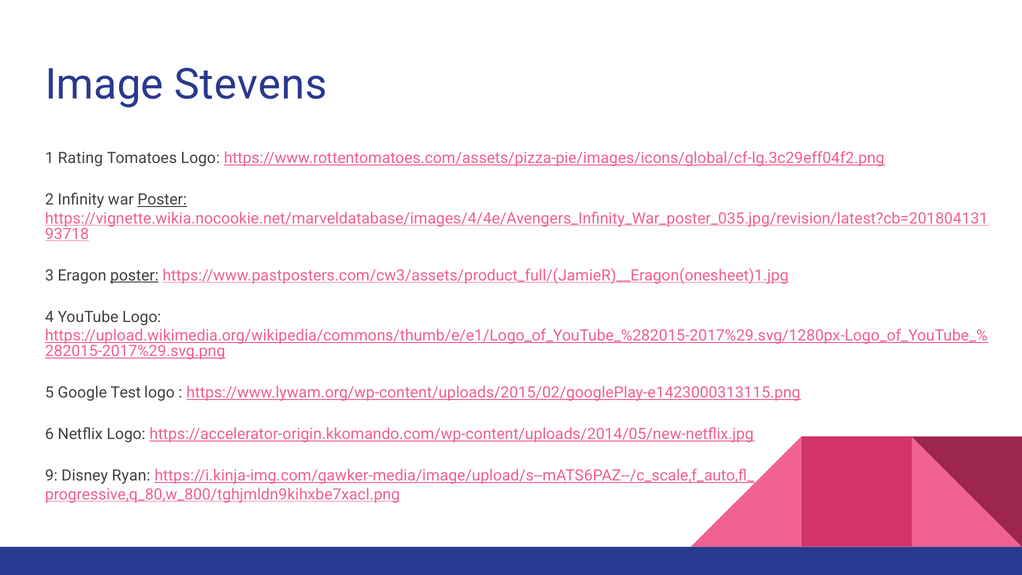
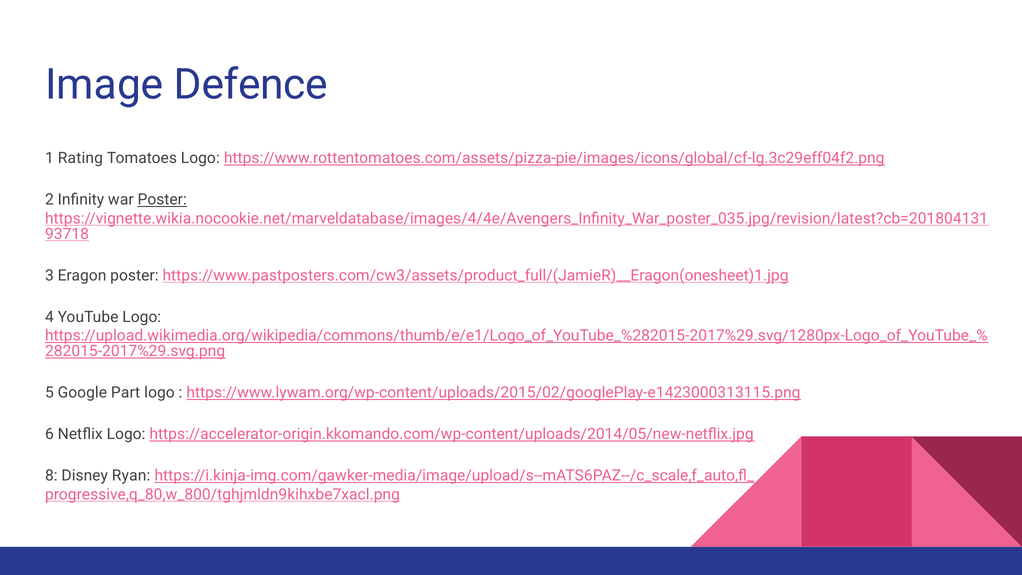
Stevens: Stevens -> Defence (251, 85)
poster underline: present -> none (134, 275)
Test: Test -> Part (126, 393)
9: 9 -> 8 (51, 476)
